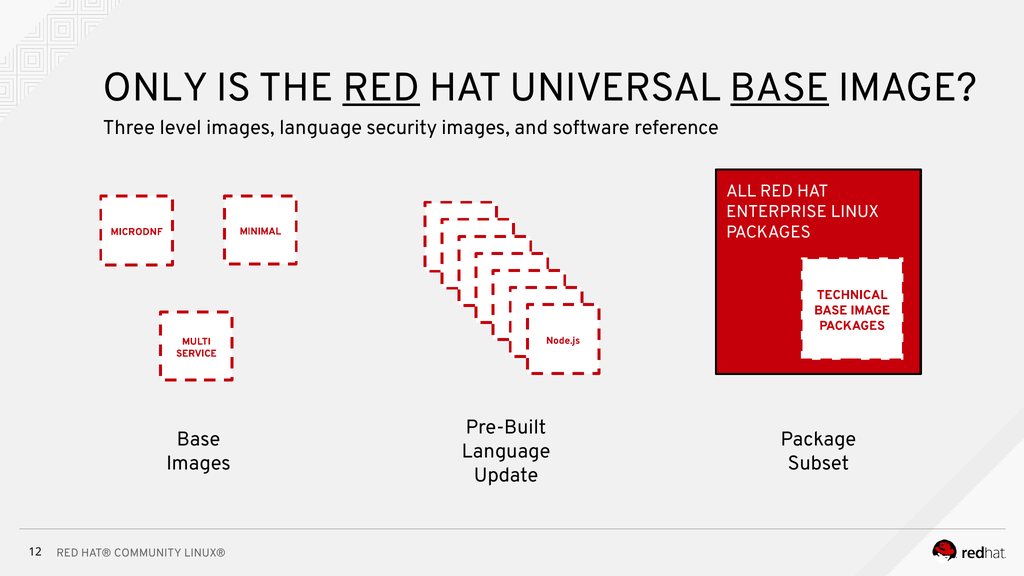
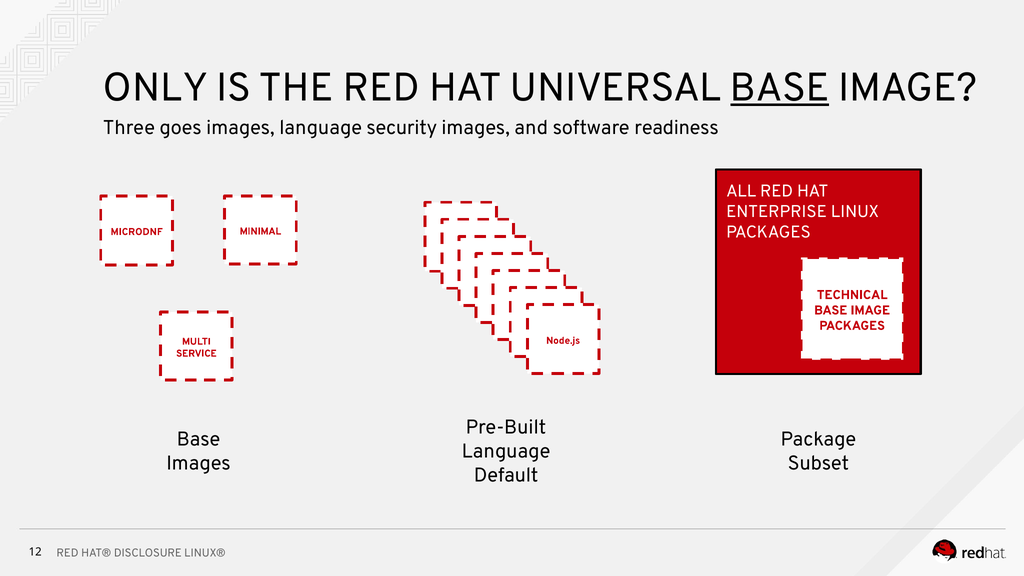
RED underline: present -> none (381, 88)
level: level -> goes (181, 128)
reference: reference -> readiness (677, 128)
Update: Update -> Default (506, 475)
COMMUNITY: COMMUNITY -> DISCLOSURE (148, 553)
